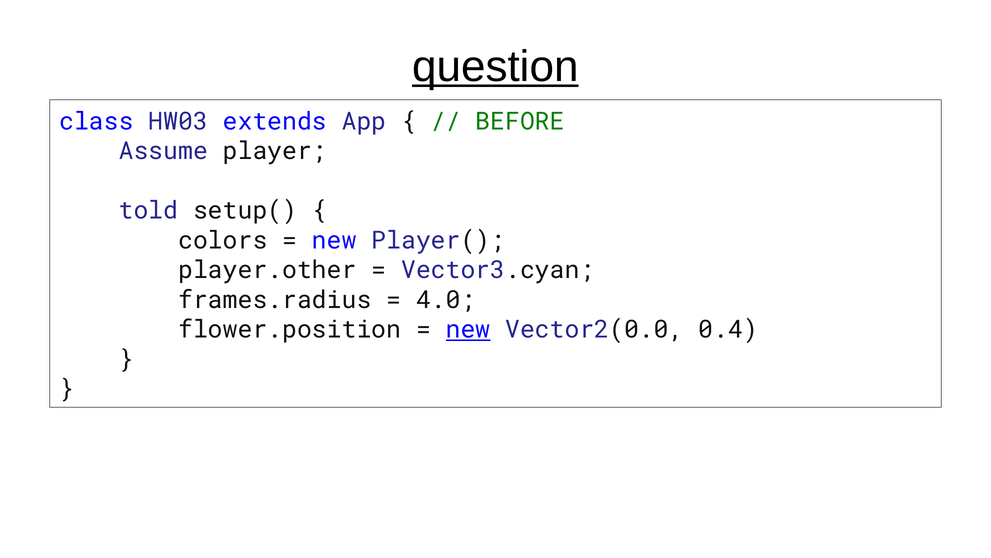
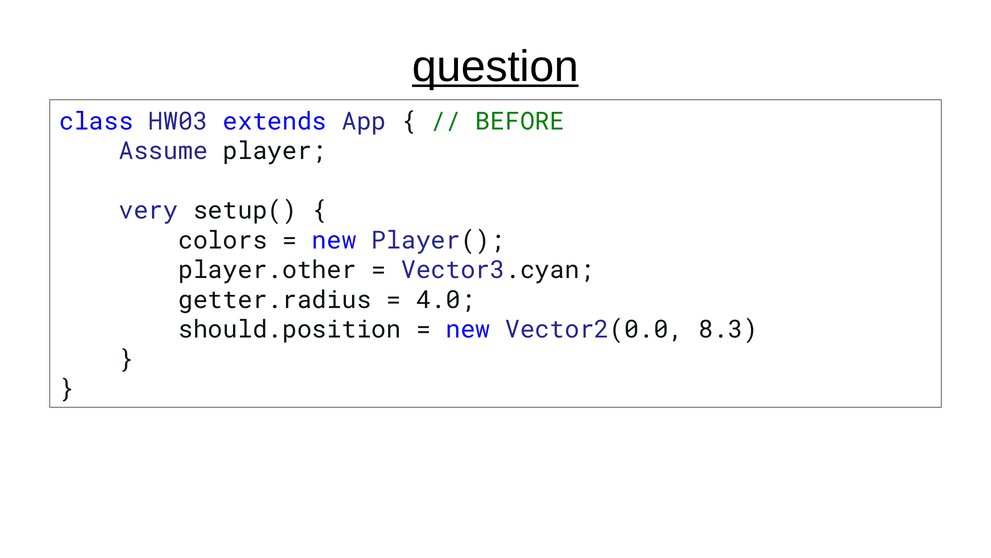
told: told -> very (148, 211)
frames.radius: frames.radius -> getter.radius (275, 300)
flower.position: flower.position -> should.position (290, 329)
new underline: present -> none (468, 329)
0.4: 0.4 -> 8.3 (728, 329)
